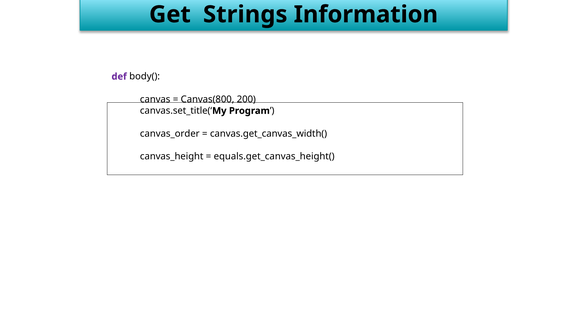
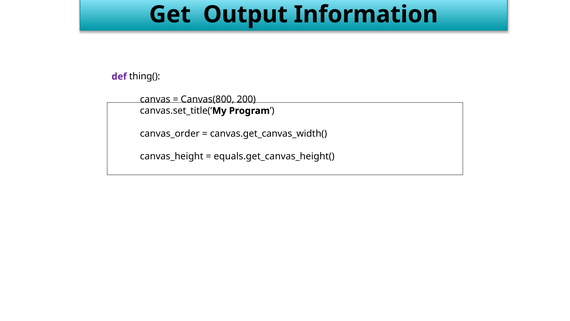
Strings: Strings -> Output (245, 14)
body(: body( -> thing( (145, 76)
